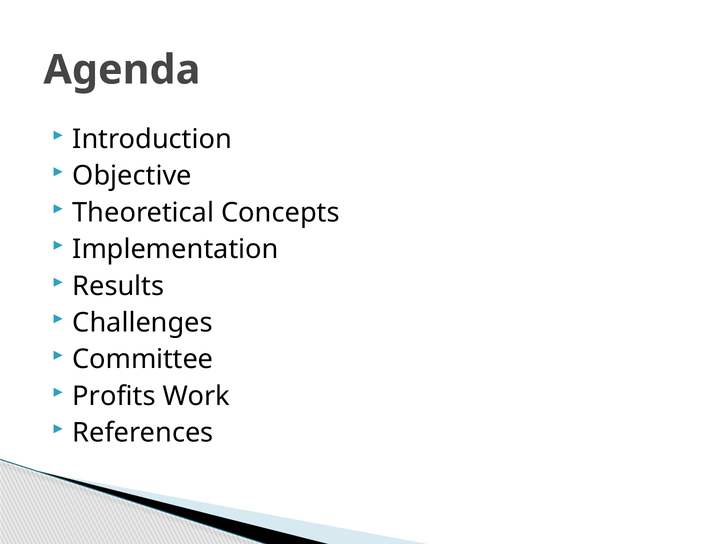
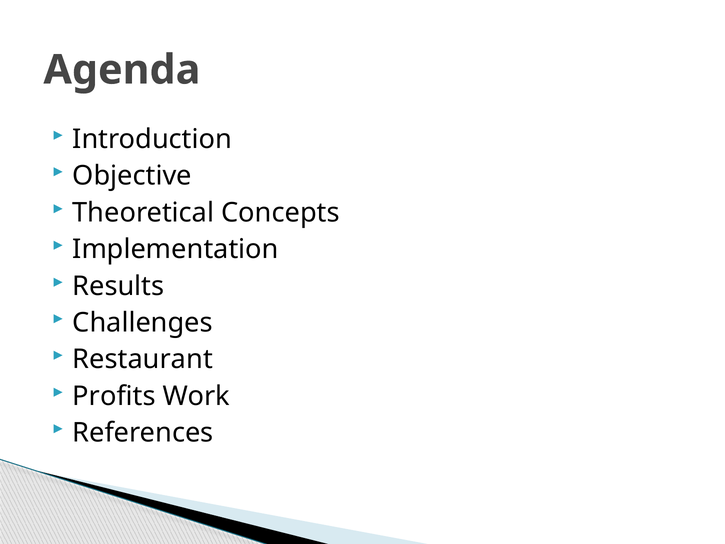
Committee: Committee -> Restaurant (143, 359)
